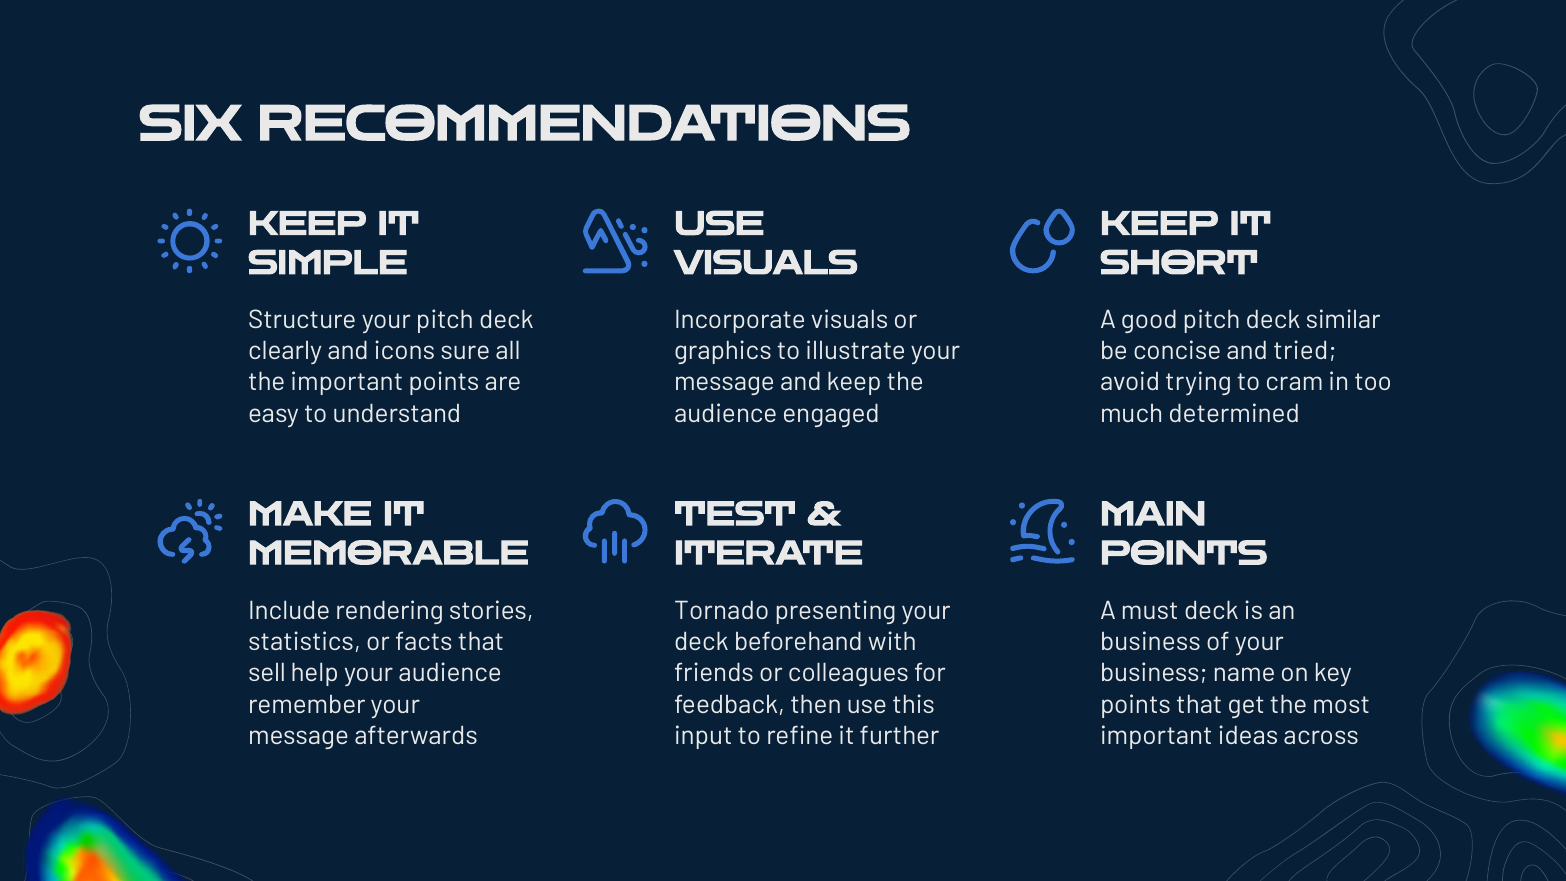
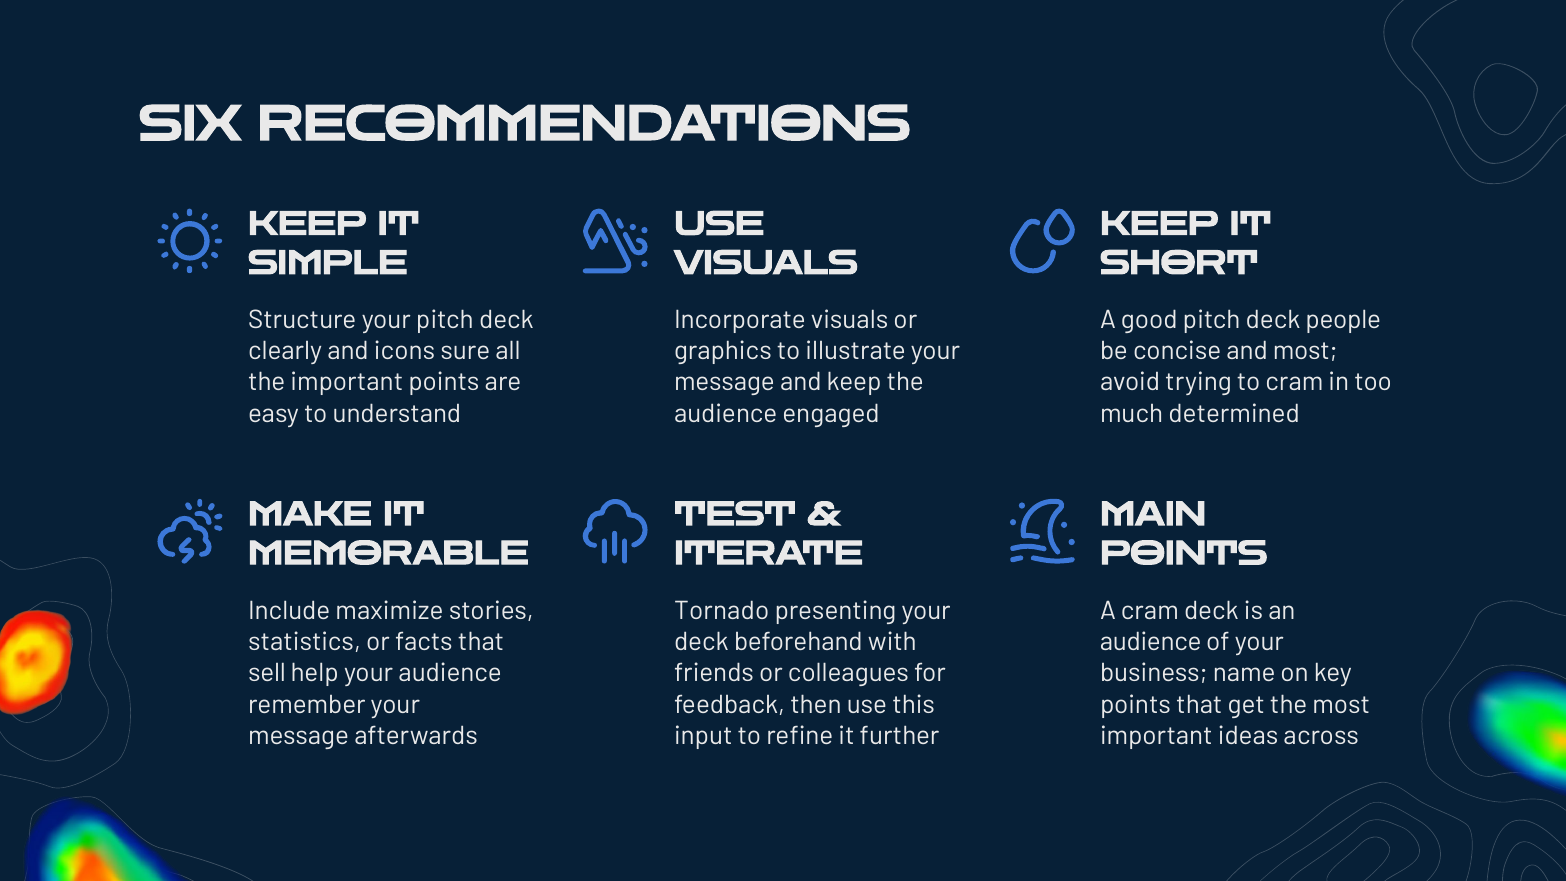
similar: similar -> people (1343, 320)
and tried: tried -> most (1305, 351)
rendering: rendering -> maximize (389, 611)
A must: must -> cram (1150, 611)
business: business -> audience (1151, 642)
